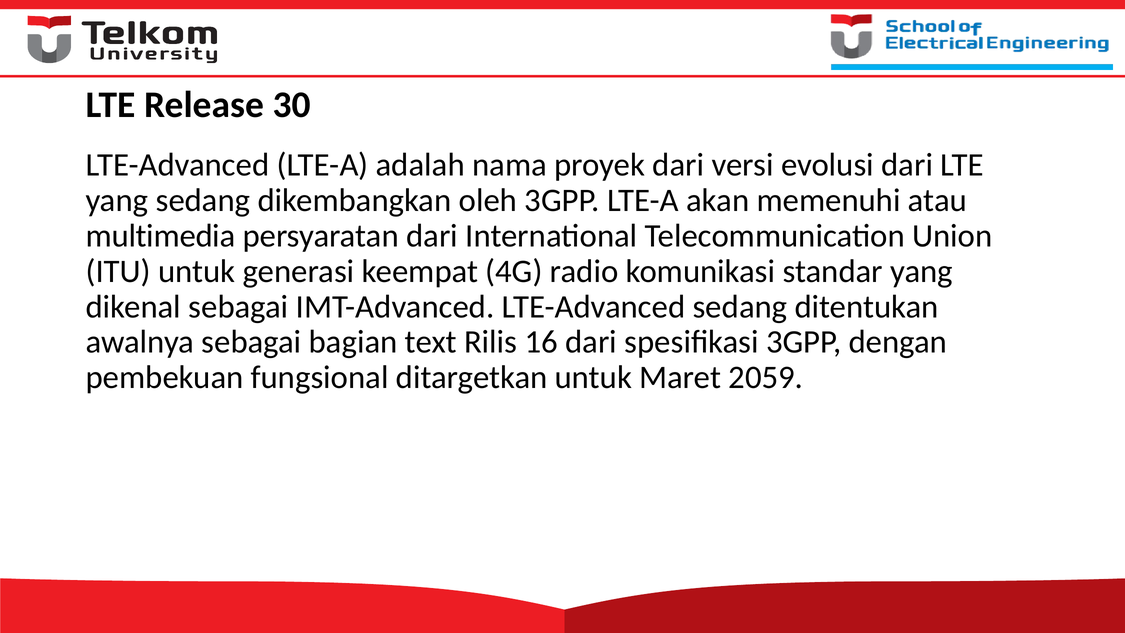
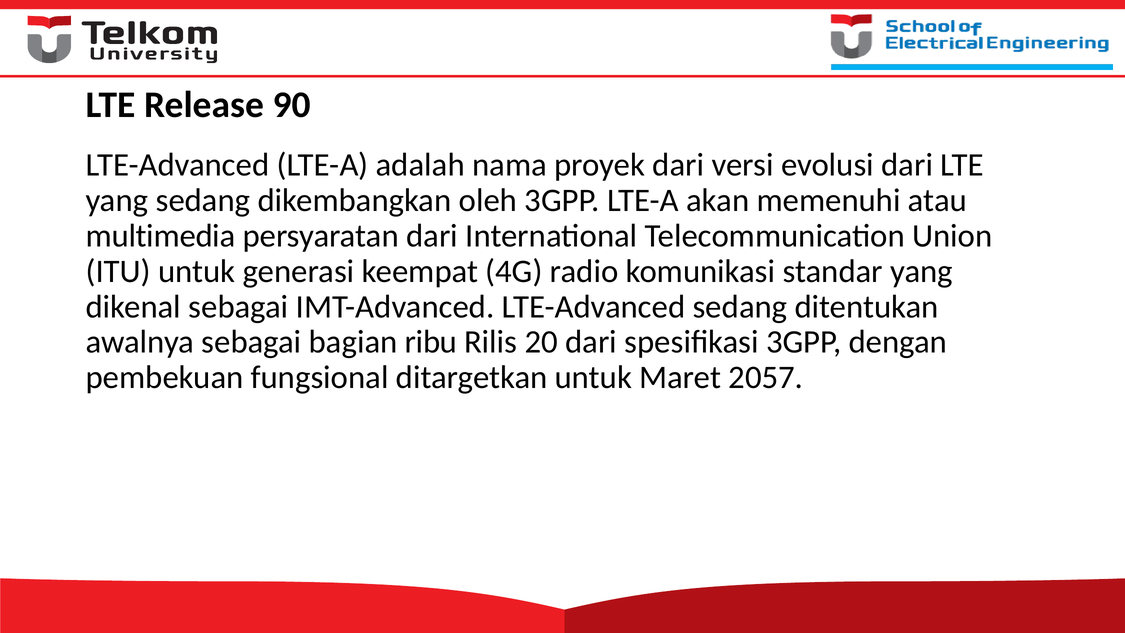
30: 30 -> 90 (292, 105)
text: text -> ribu (431, 342)
16: 16 -> 20 (541, 342)
2059: 2059 -> 2057 (766, 377)
